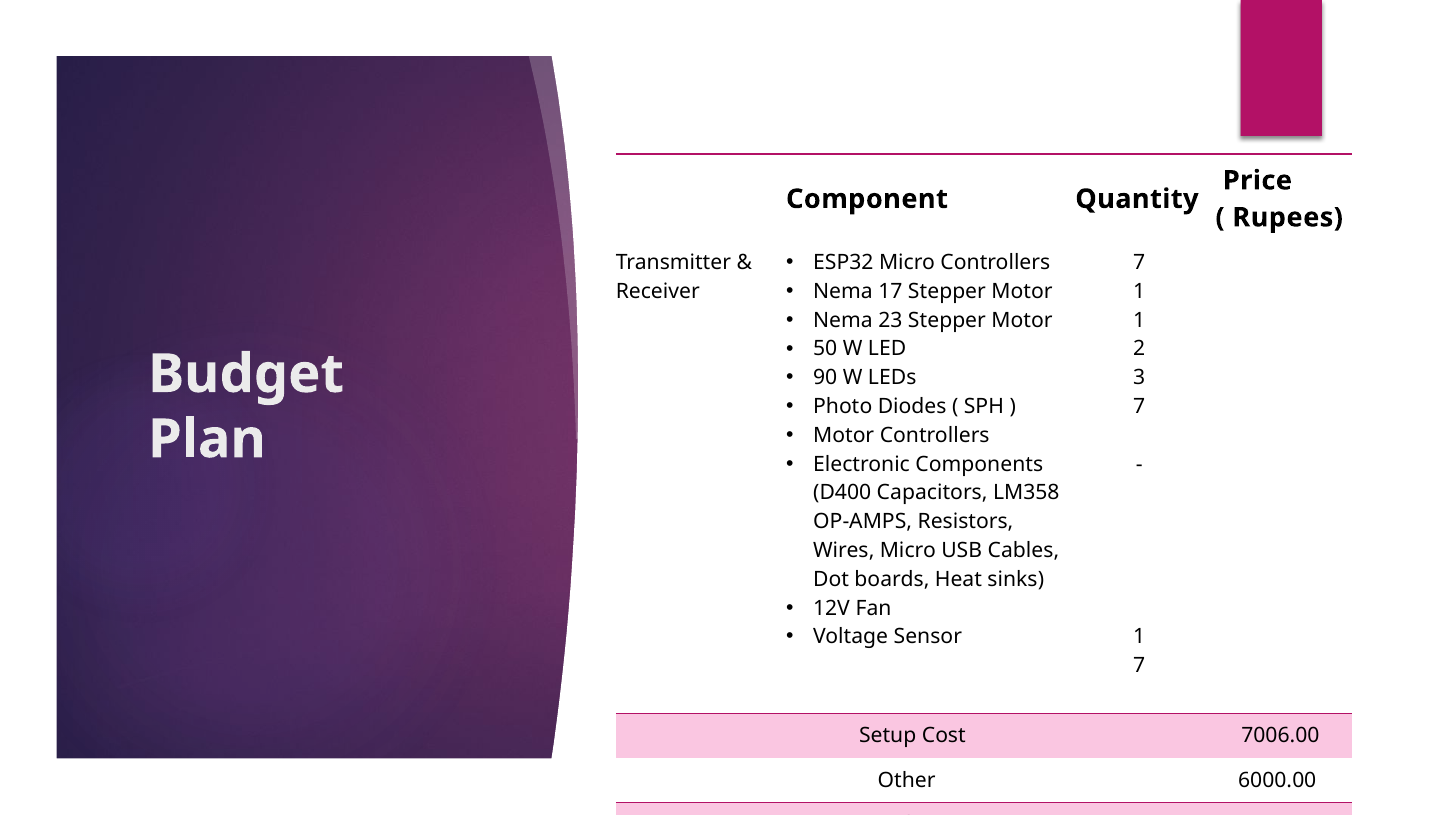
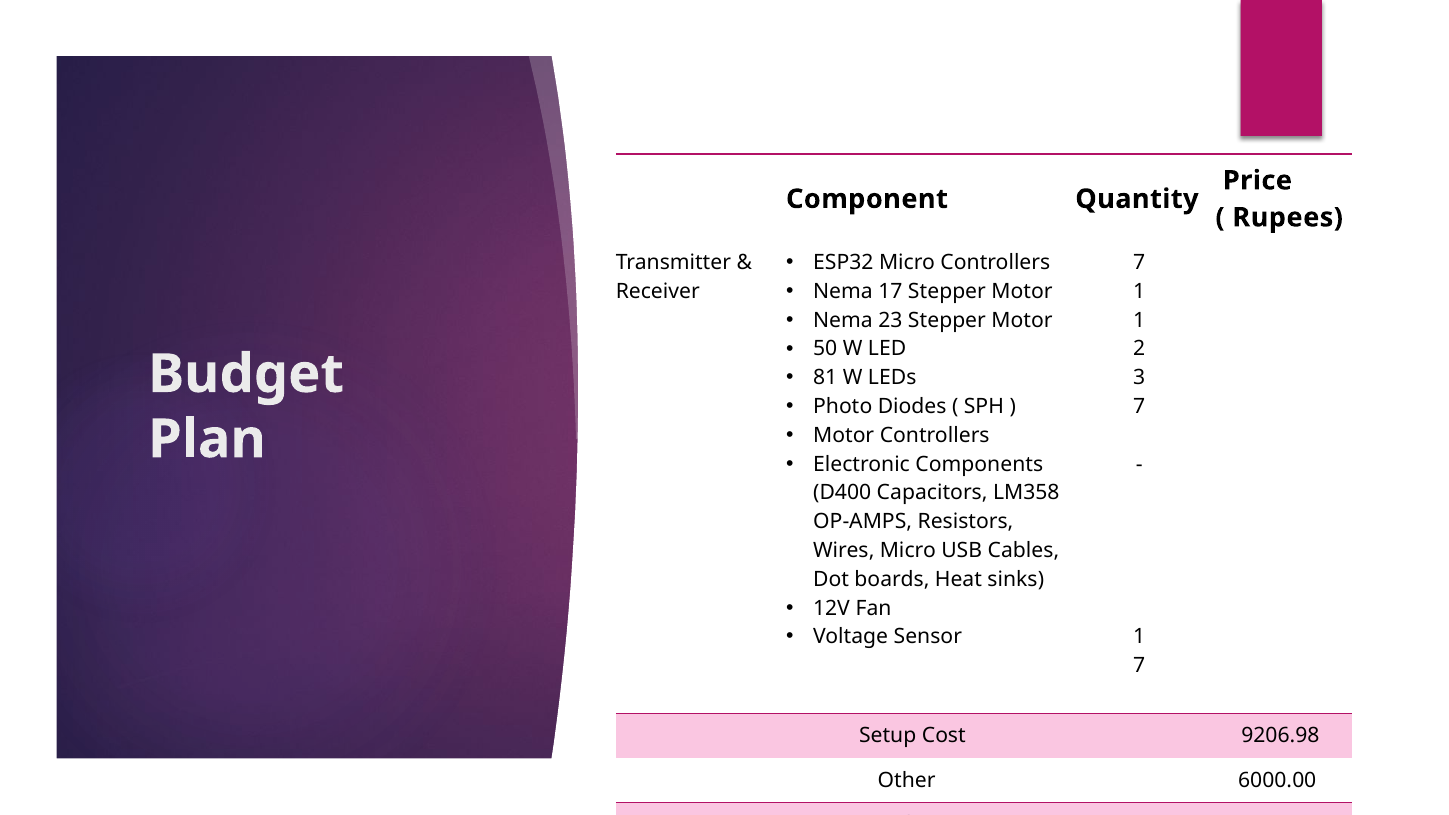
90: 90 -> 81 (825, 378)
7006.00: 7006.00 -> 9206.98 (1280, 736)
